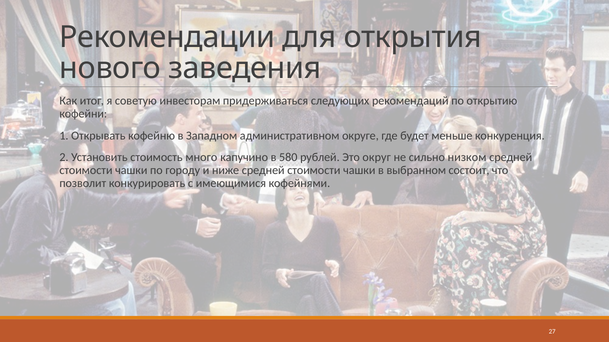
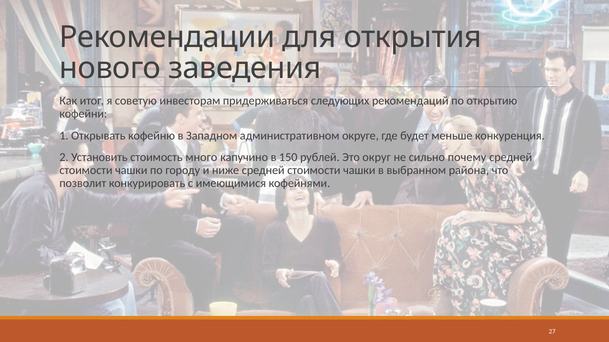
580: 580 -> 150 (288, 158)
низком: низком -> почему (467, 158)
состоит: состоит -> района (469, 171)
